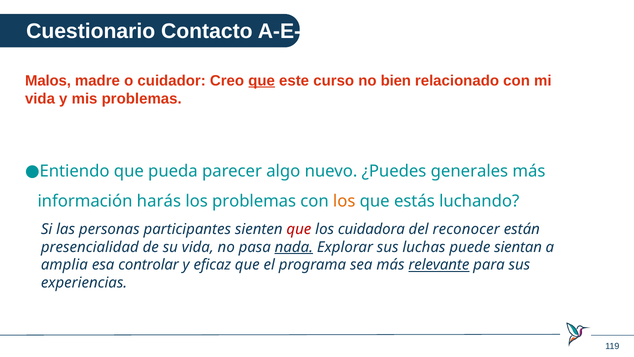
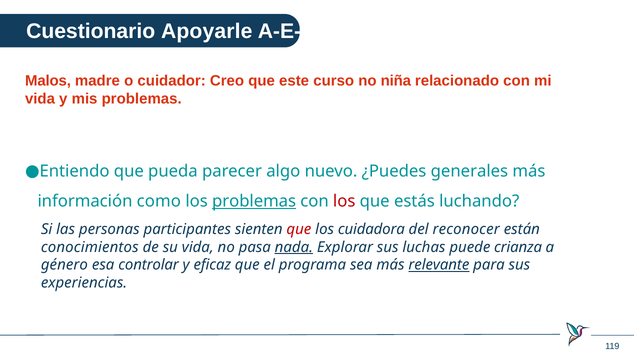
Contacto: Contacto -> Apoyarle (207, 31)
que underline: present -> none (262, 81)
bien: bien -> niña (396, 81)
harás: harás -> como (159, 201)
problemas underline: none -> present (254, 201)
los colour: orange -> red (344, 201)
presencialidad: presencialidad -> conocimientos (90, 247)
sientan: sientan -> crianza (518, 247)
amplia: amplia -> género (64, 265)
